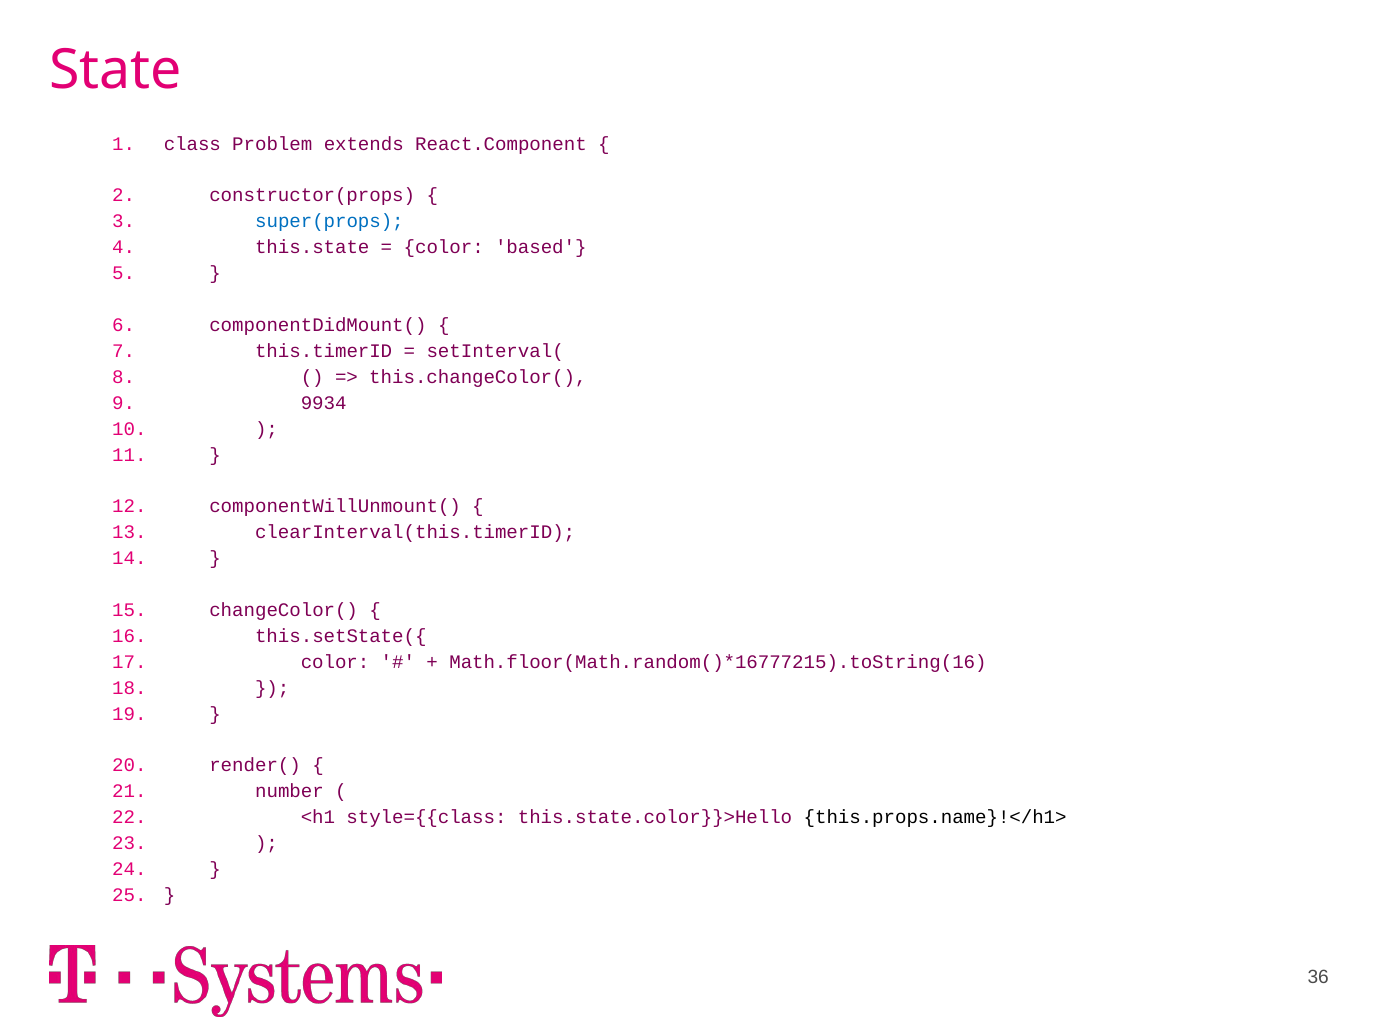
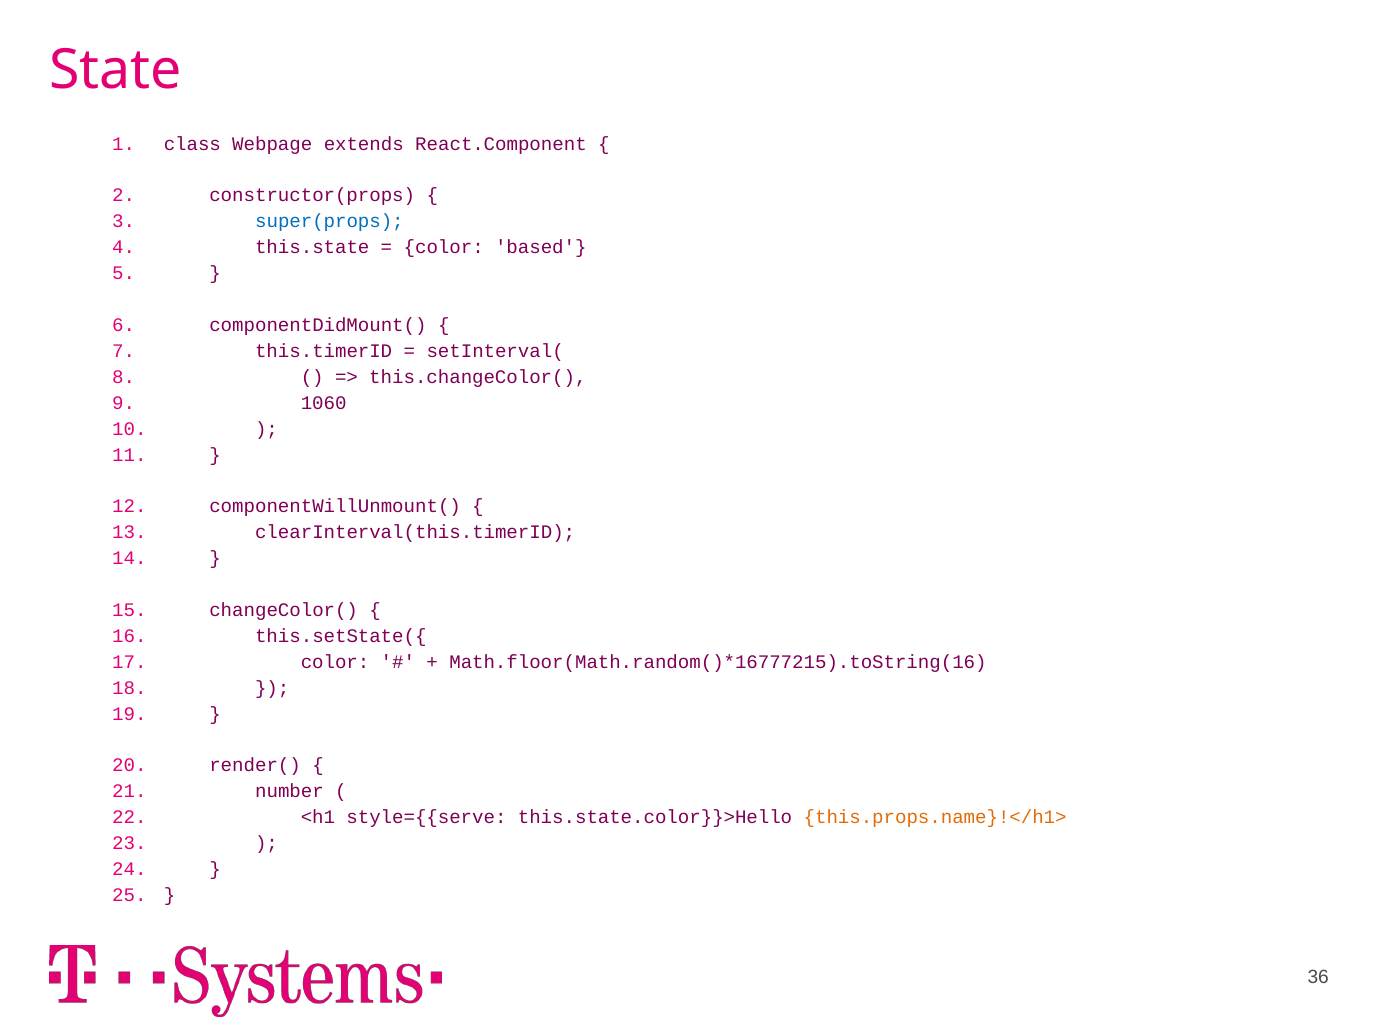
Problem: Problem -> Webpage (272, 144)
9934: 9934 -> 1060 (324, 403)
style={{class: style={{class -> style={{serve (426, 817)
this.props.name}!</h1> colour: black -> orange (935, 817)
